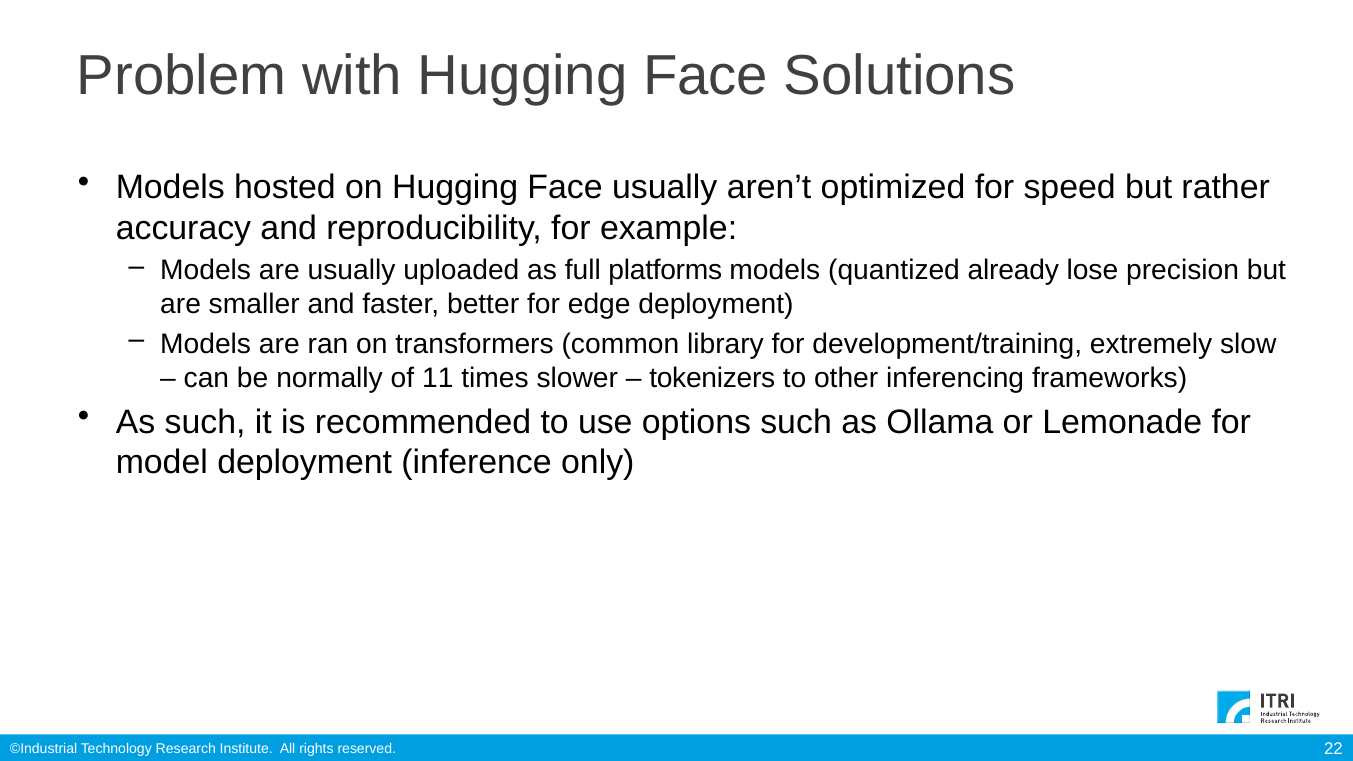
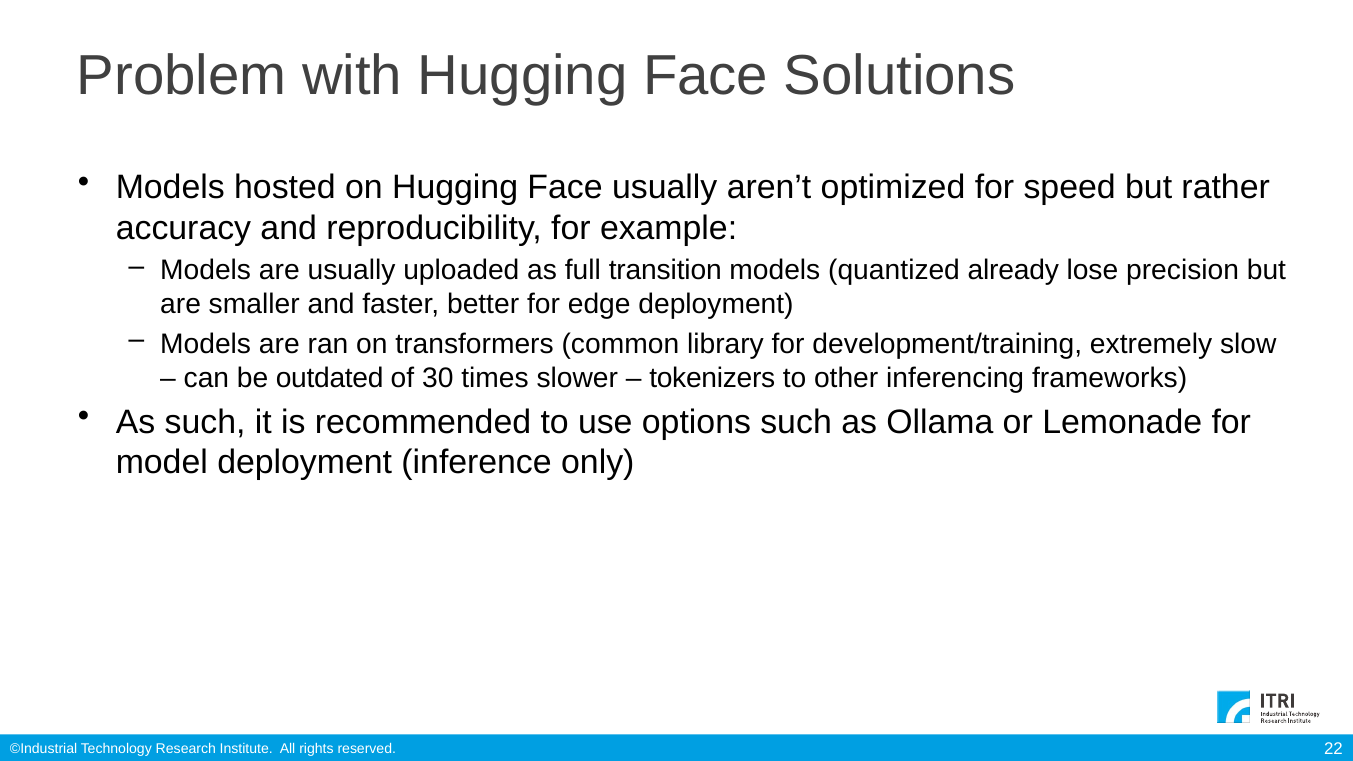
platforms: platforms -> transition (665, 271)
normally: normally -> outdated (330, 378)
11: 11 -> 30 (438, 378)
